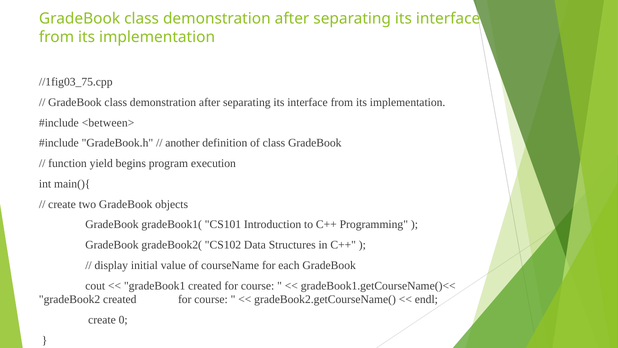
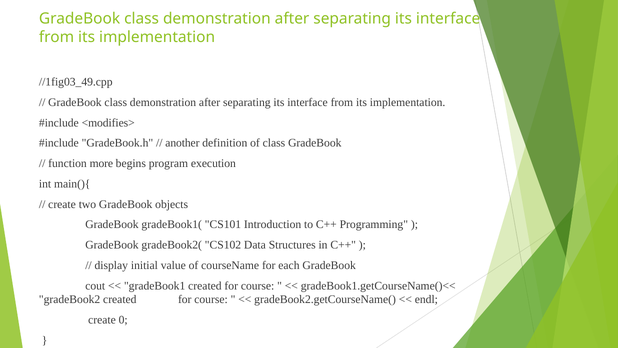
//1fig03_75.cpp: //1fig03_75.cpp -> //1fig03_49.cpp (76, 82)
<between>: <between> -> <modifies> (108, 123)
yield: yield -> more (101, 163)
